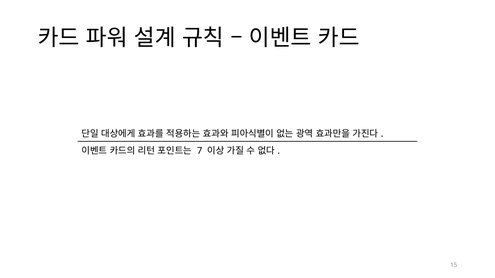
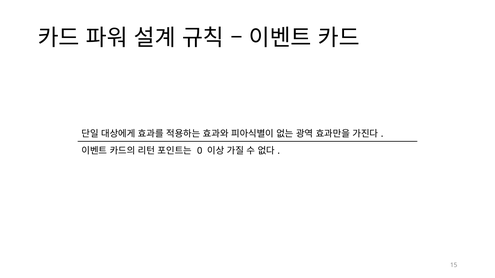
7: 7 -> 0 (200, 151)
